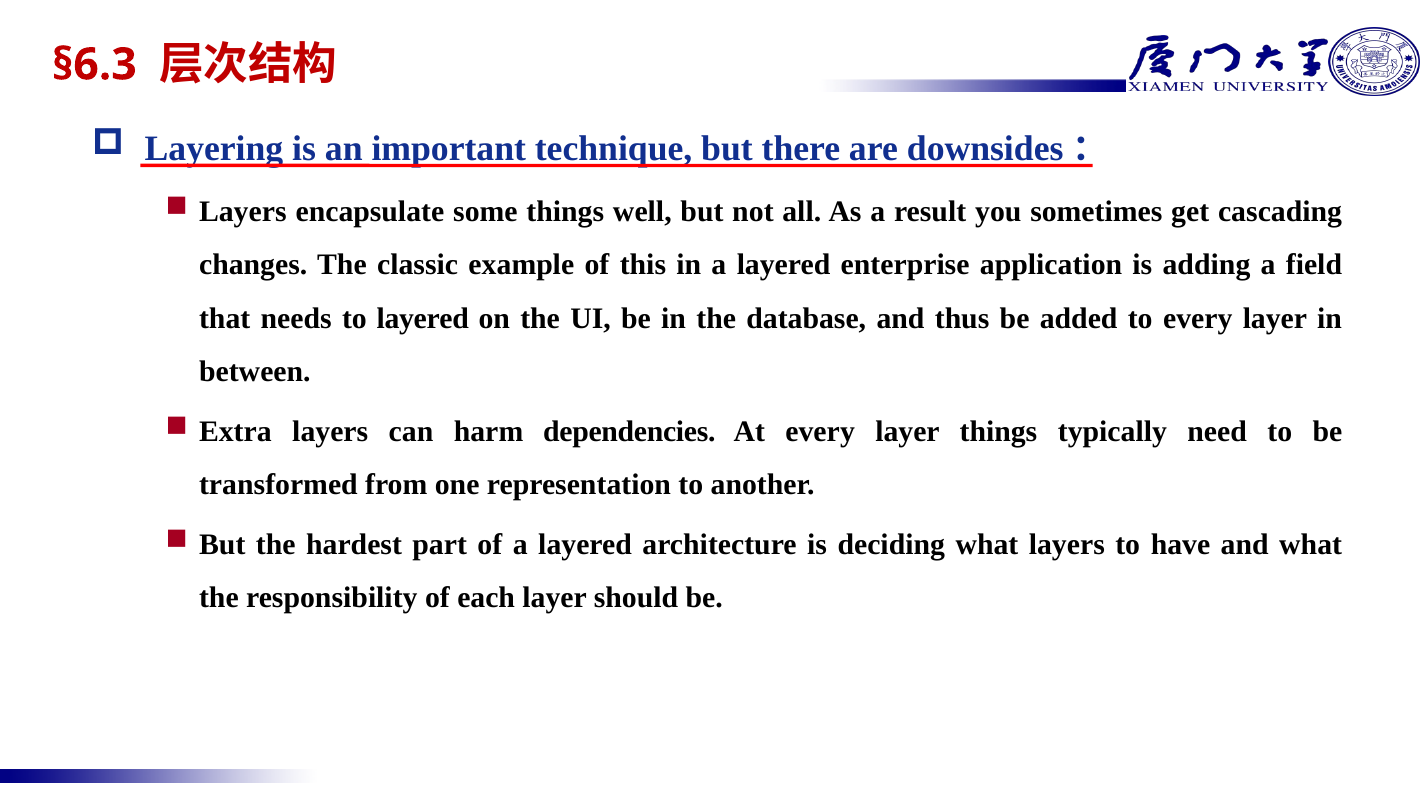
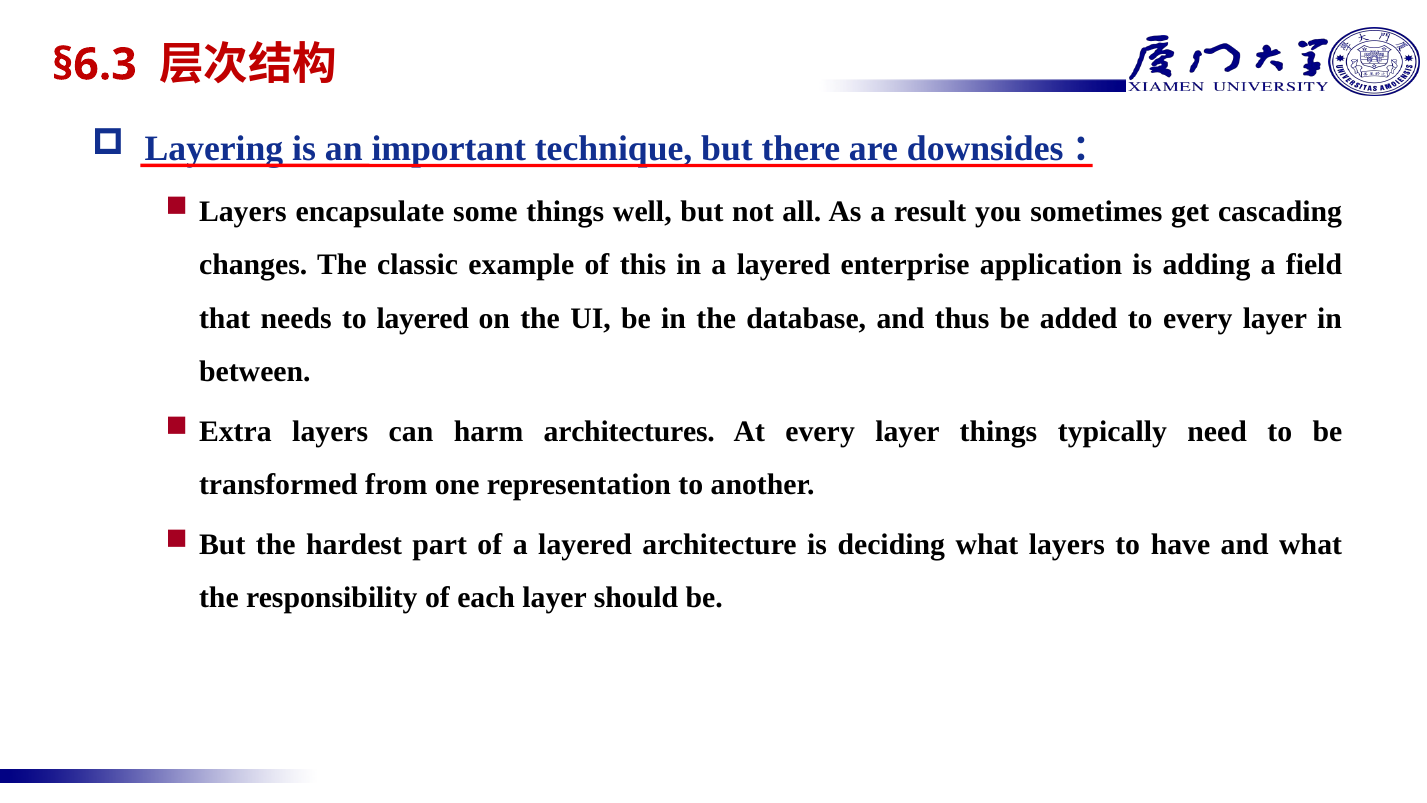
dependencies: dependencies -> architectures (629, 431)
